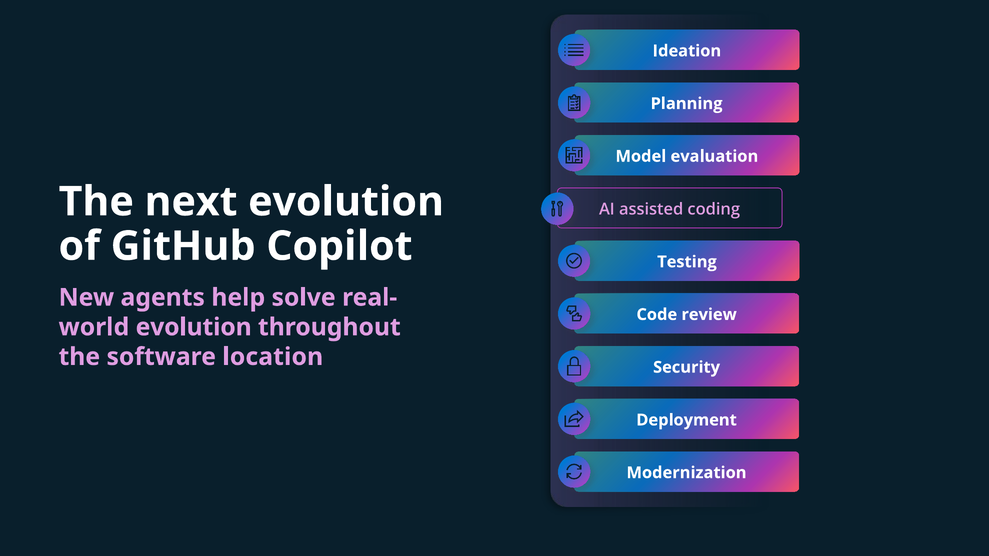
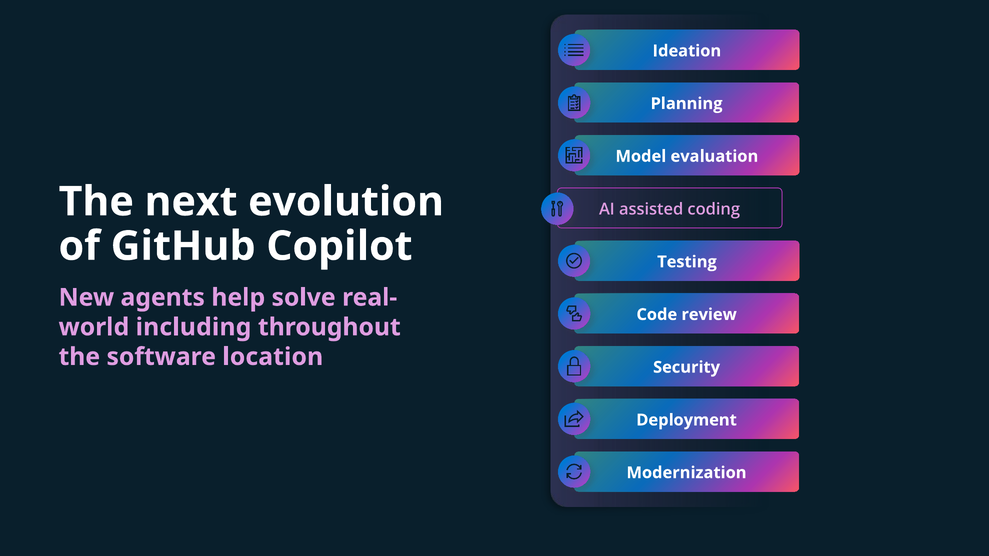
evolution: evolution -> including (193, 327)
